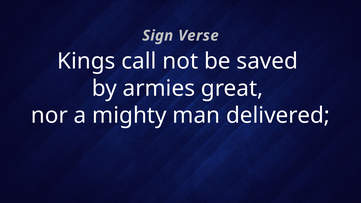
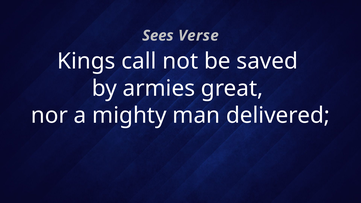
Sign: Sign -> Sees (158, 36)
